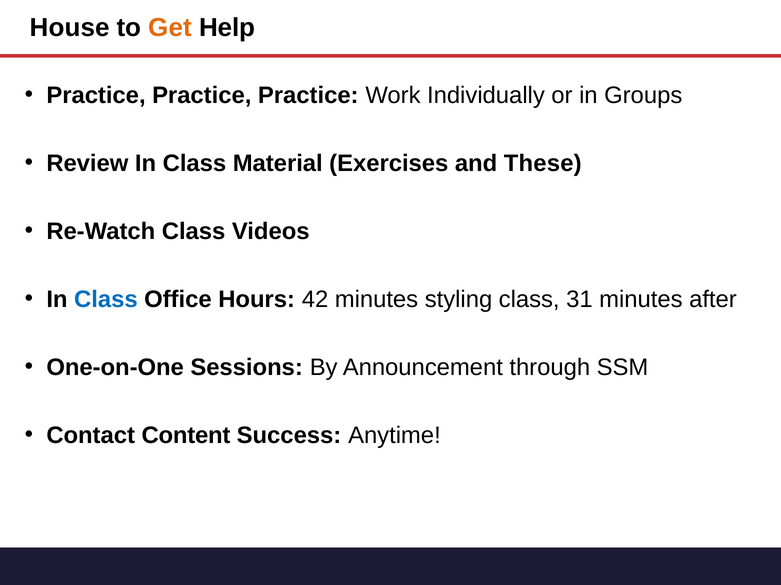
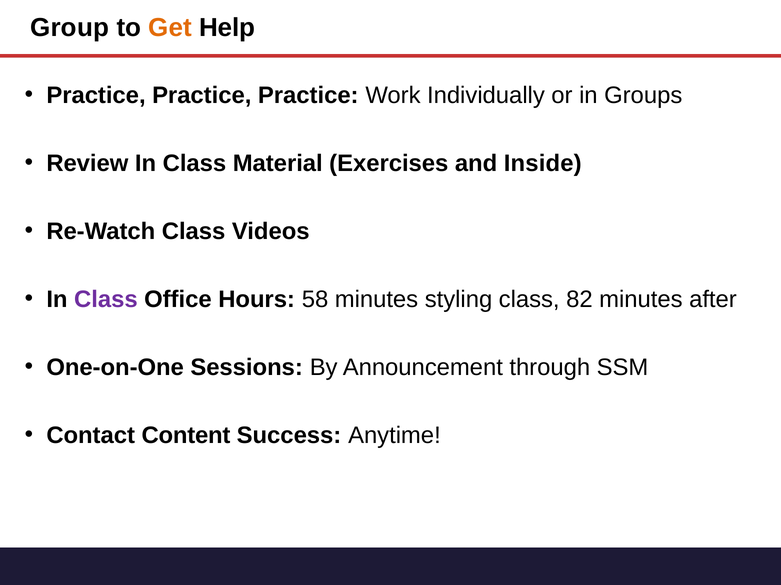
House: House -> Group (70, 28)
These: These -> Inside (543, 163)
Class colour: blue -> purple (106, 300)
42: 42 -> 58 (315, 300)
31: 31 -> 82 (579, 300)
